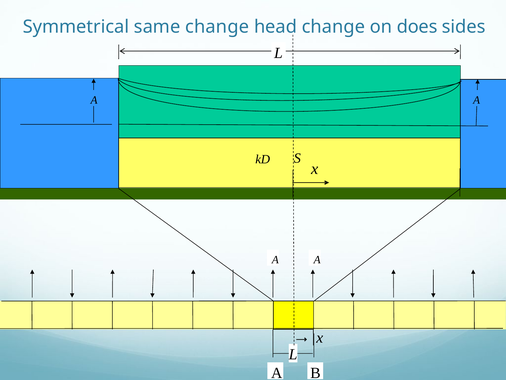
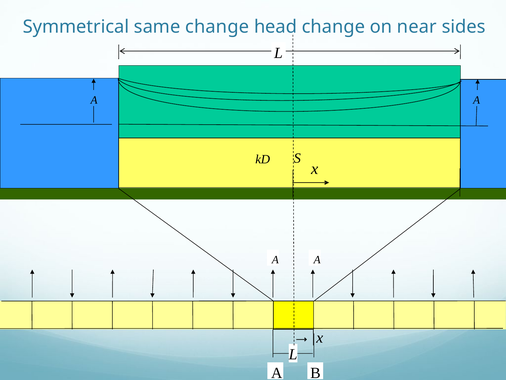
does: does -> near (417, 27)
